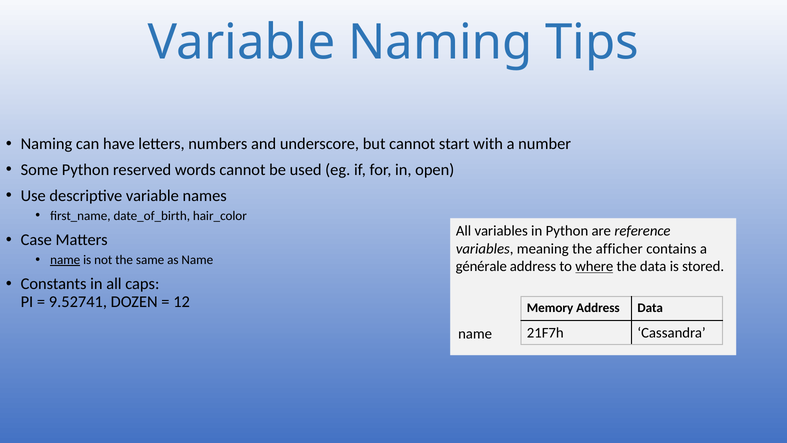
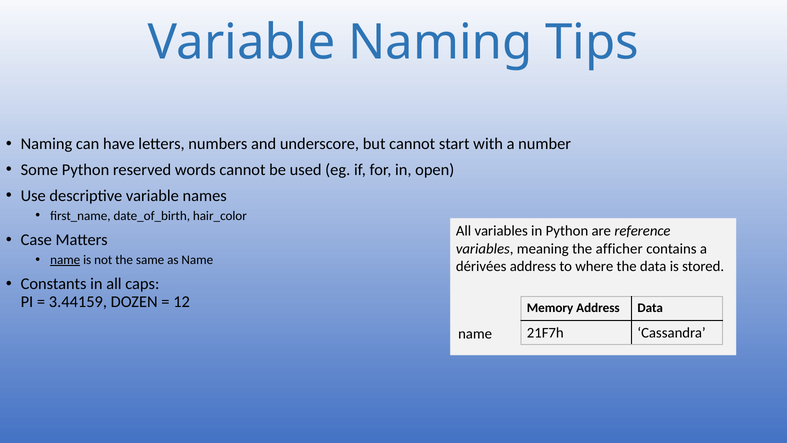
générale: générale -> dérivées (481, 266)
where underline: present -> none (594, 266)
9.52741: 9.52741 -> 3.44159 (78, 302)
